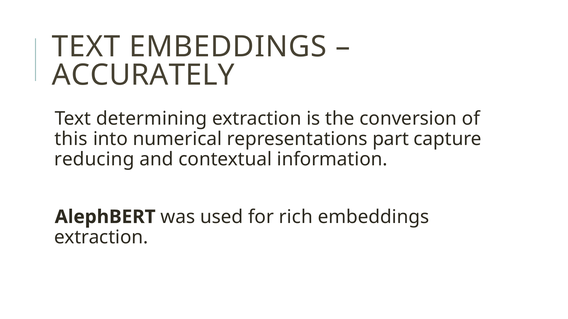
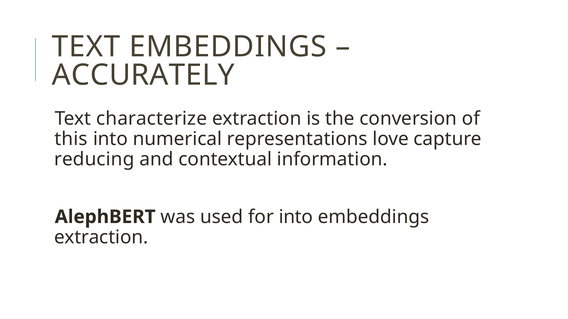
determining: determining -> characterize (152, 119)
part: part -> love (391, 139)
for rich: rich -> into (296, 217)
